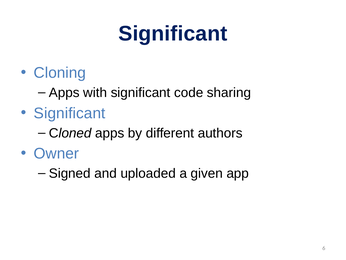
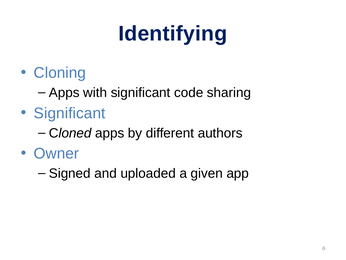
Significant: Significant -> Identifying (173, 33)
